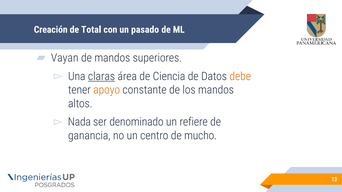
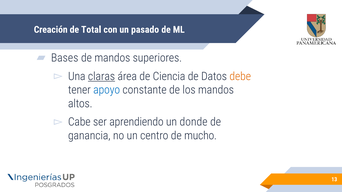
Vayan: Vayan -> Bases (65, 58)
apoyo colour: orange -> blue (107, 90)
Nada: Nada -> Cabe (79, 122)
denominado: denominado -> aprendiendo (136, 122)
refiere: refiere -> donde (194, 122)
